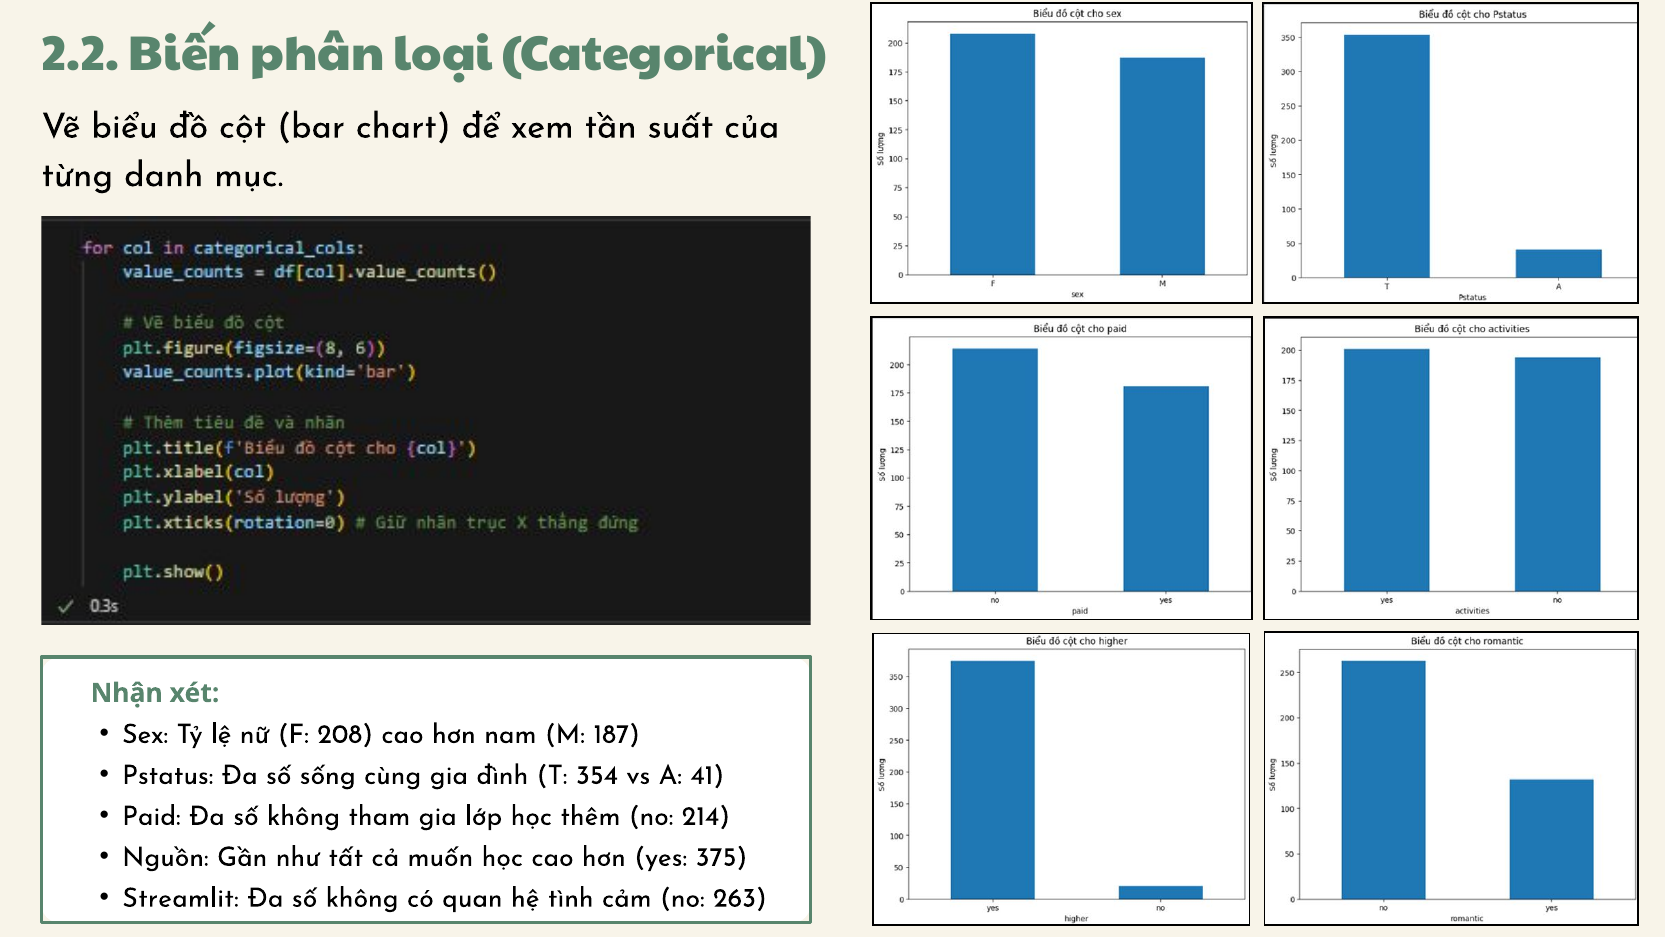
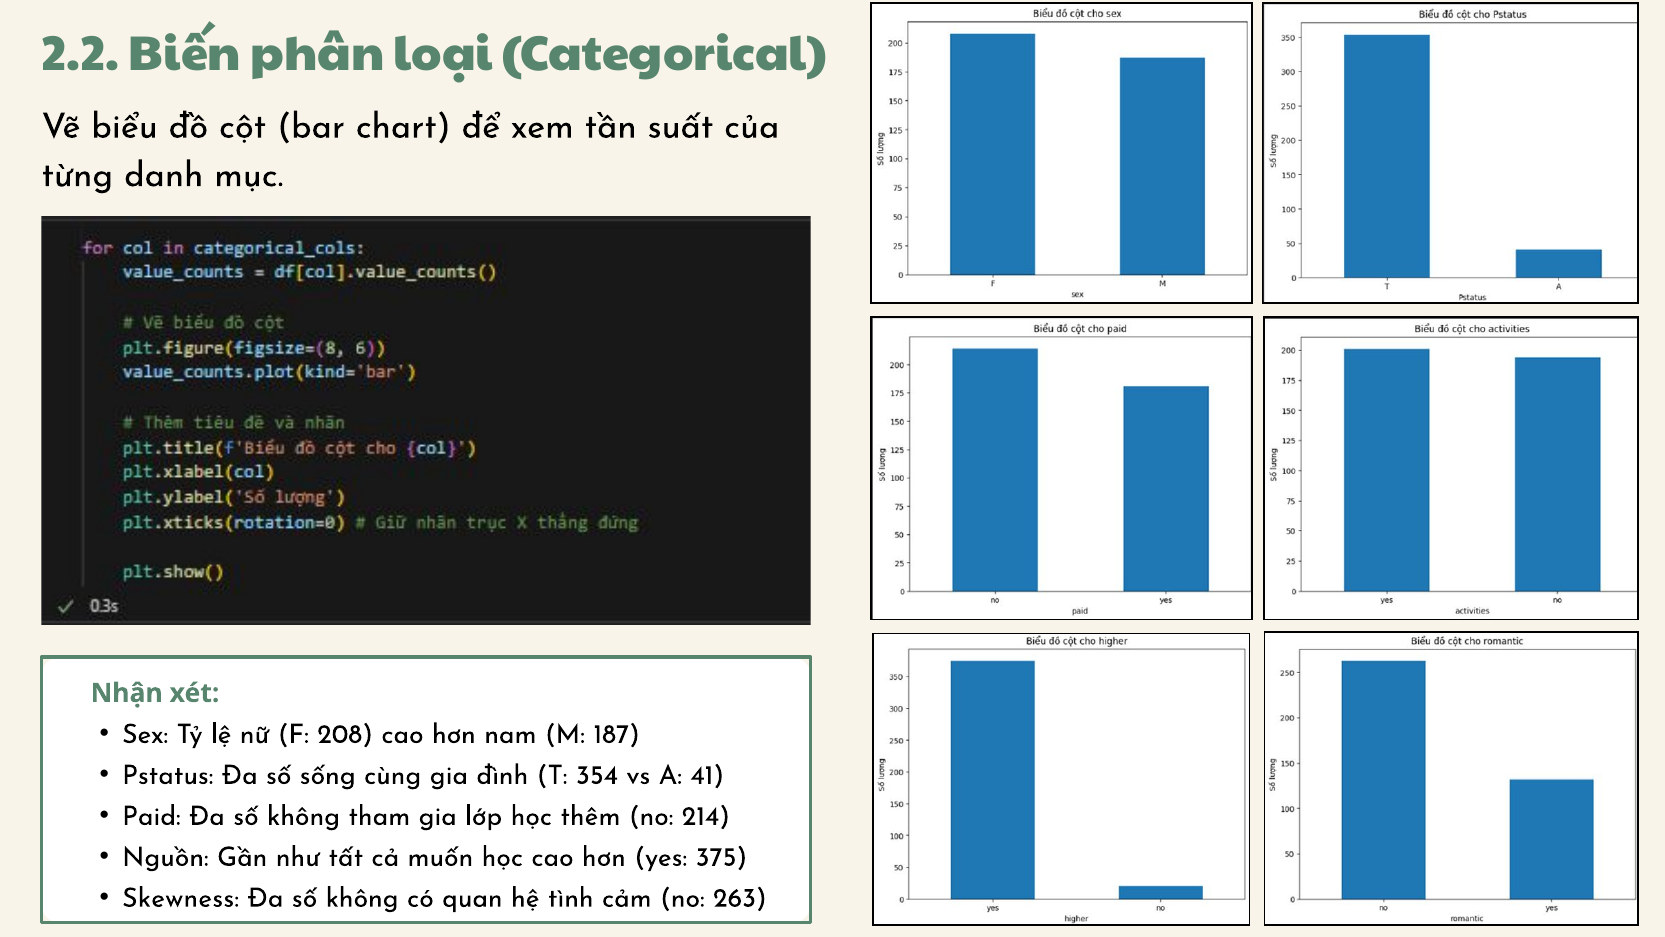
Streamlit: Streamlit -> Skewness (181, 898)
